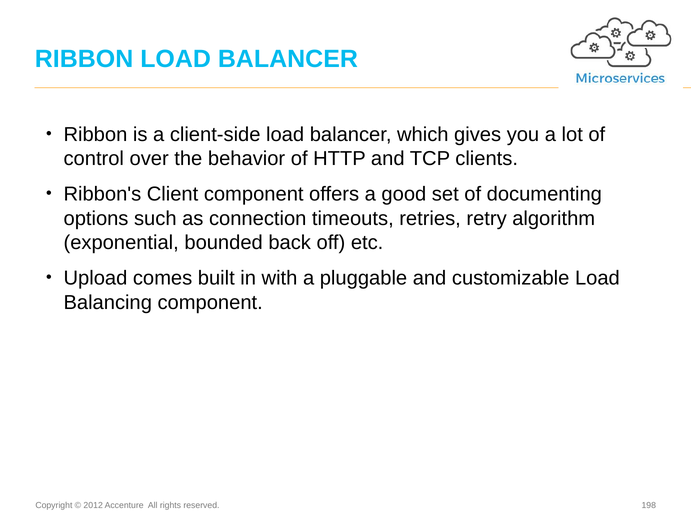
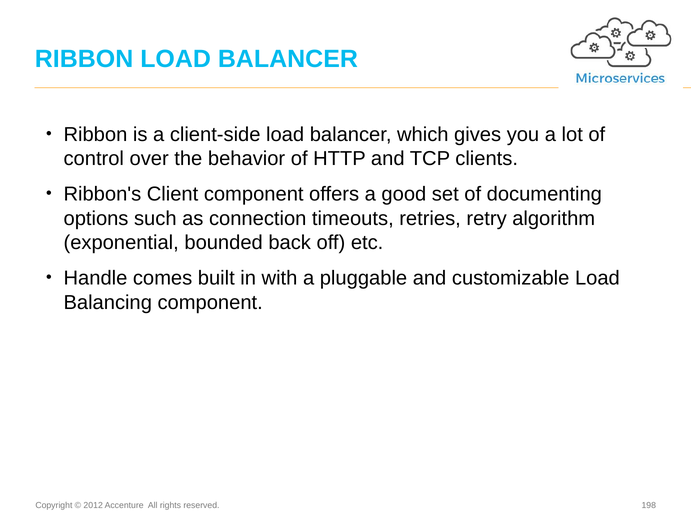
Upload: Upload -> Handle (95, 278)
